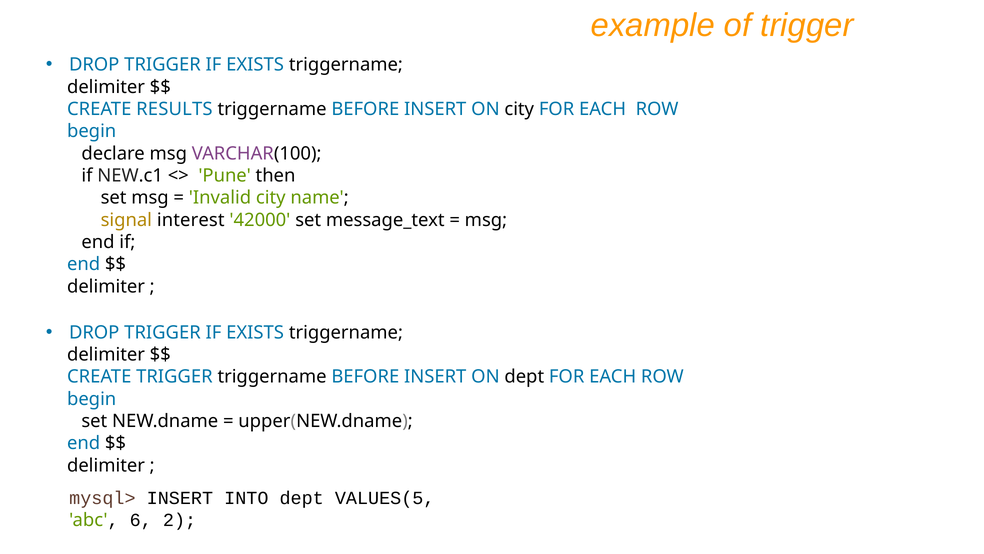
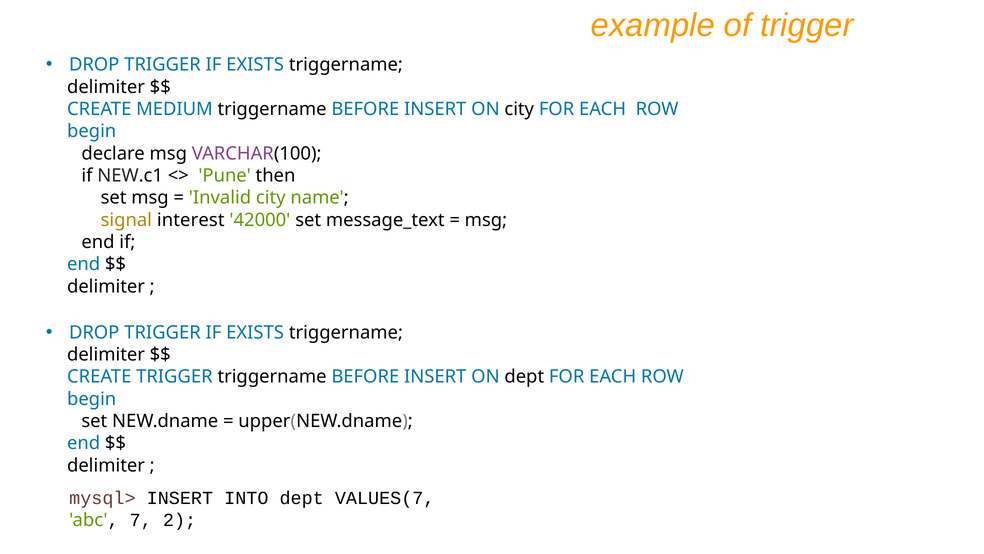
RESULTS: RESULTS -> MEDIUM (174, 109)
VALUES(5: VALUES(5 -> VALUES(7 (385, 497)
6: 6 -> 7 (141, 520)
